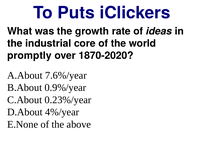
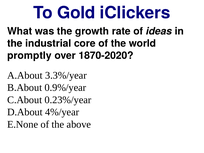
Puts: Puts -> Gold (76, 13)
7.6%/year: 7.6%/year -> 3.3%/year (66, 75)
